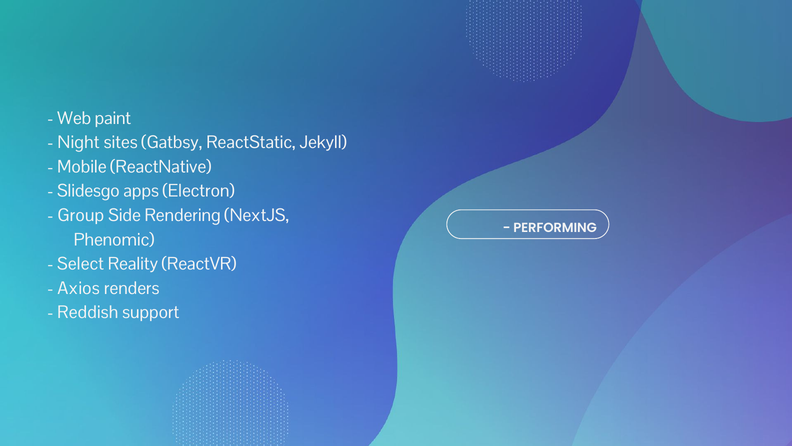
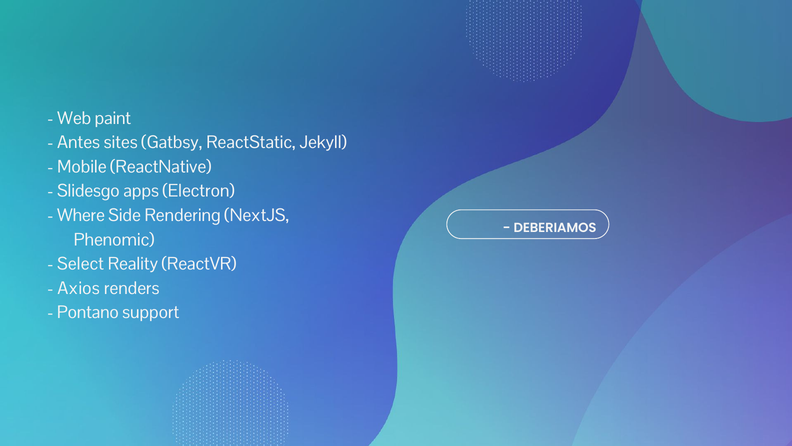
Night: Night -> Antes (79, 142)
Group: Group -> Where (81, 215)
PERFORMING: PERFORMING -> DEBERIAMOS (555, 228)
Reddish: Reddish -> Pontano (88, 312)
